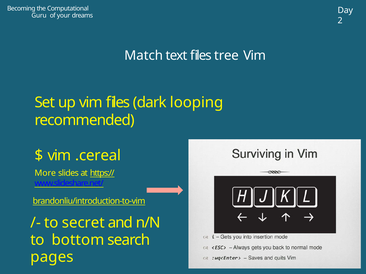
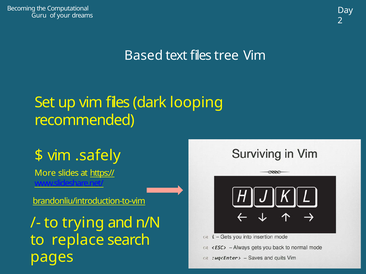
Match: Match -> Based (144, 56)
.cereal: .cereal -> .safely (98, 156)
secret: secret -> trying (83, 223)
bottom: bottom -> replace (78, 240)
